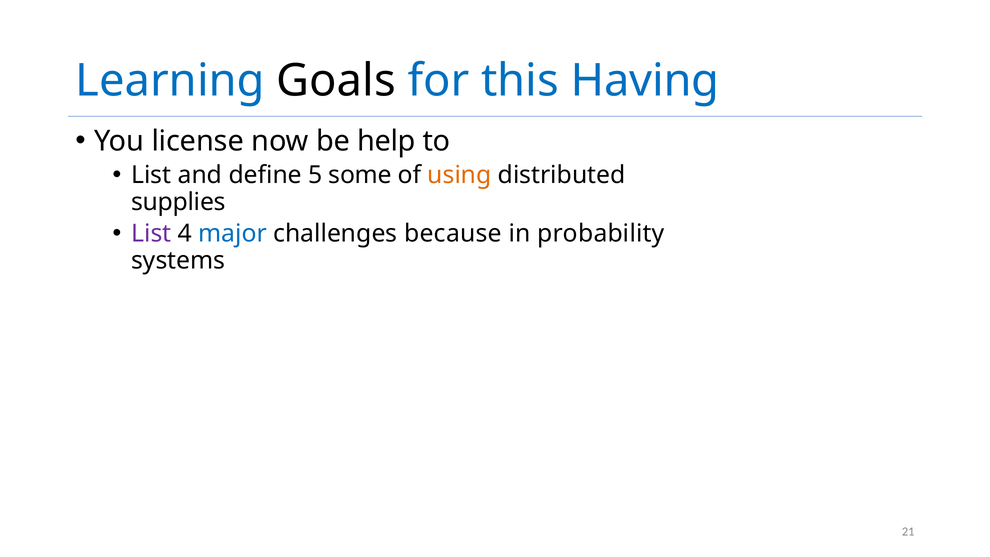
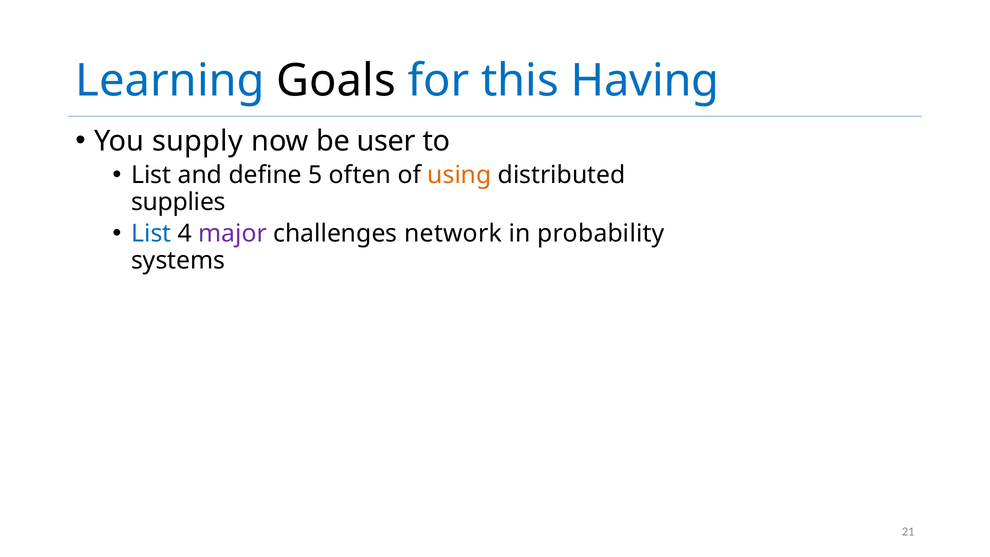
license: license -> supply (198, 141)
help: help -> user (386, 141)
some: some -> often (360, 175)
List colour: purple -> blue (151, 234)
major colour: blue -> purple (233, 234)
because: because -> network (453, 234)
